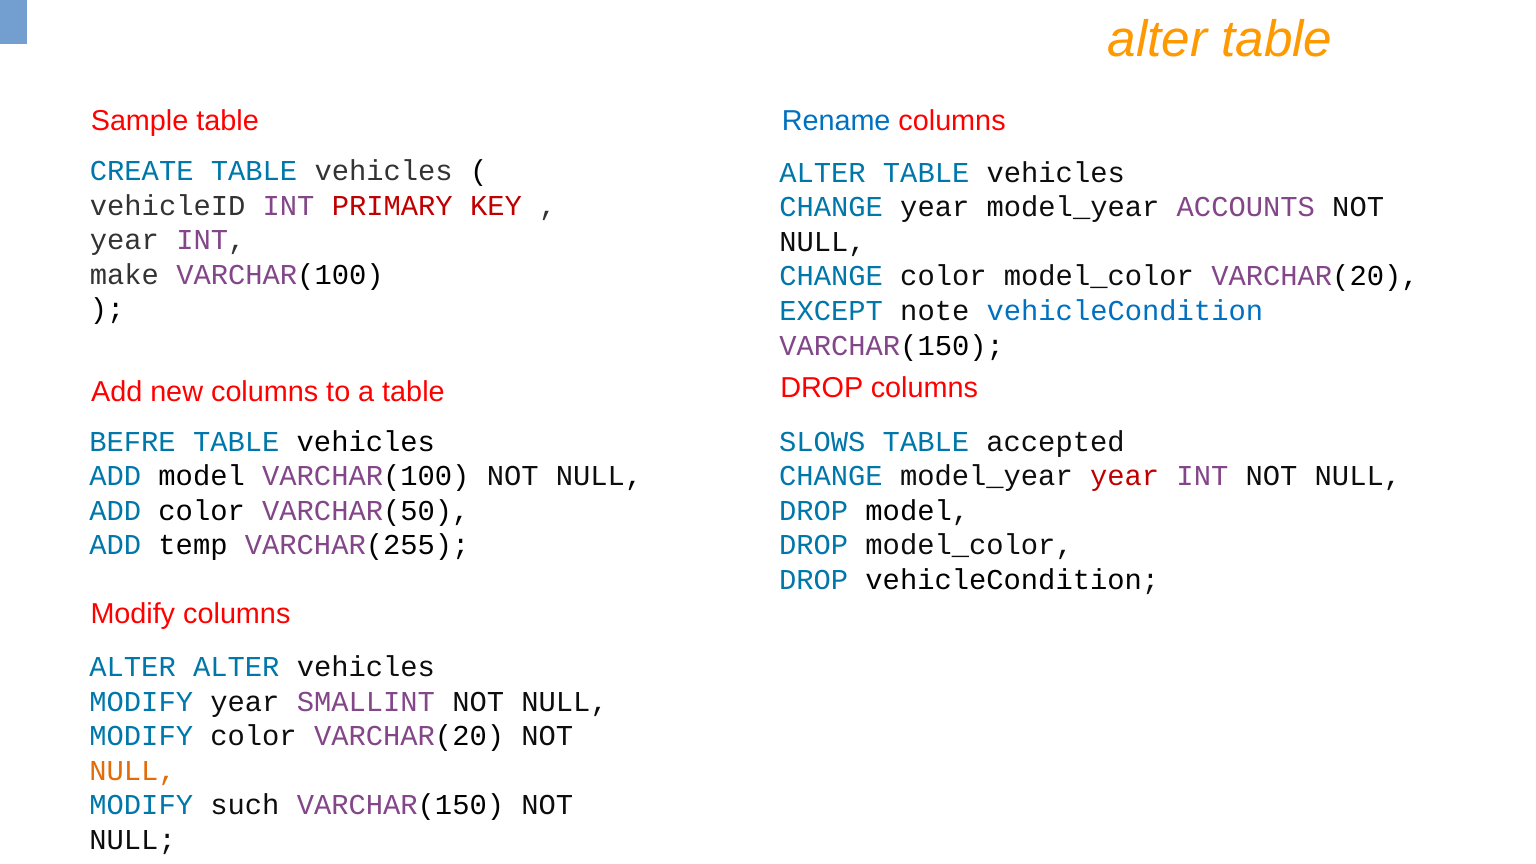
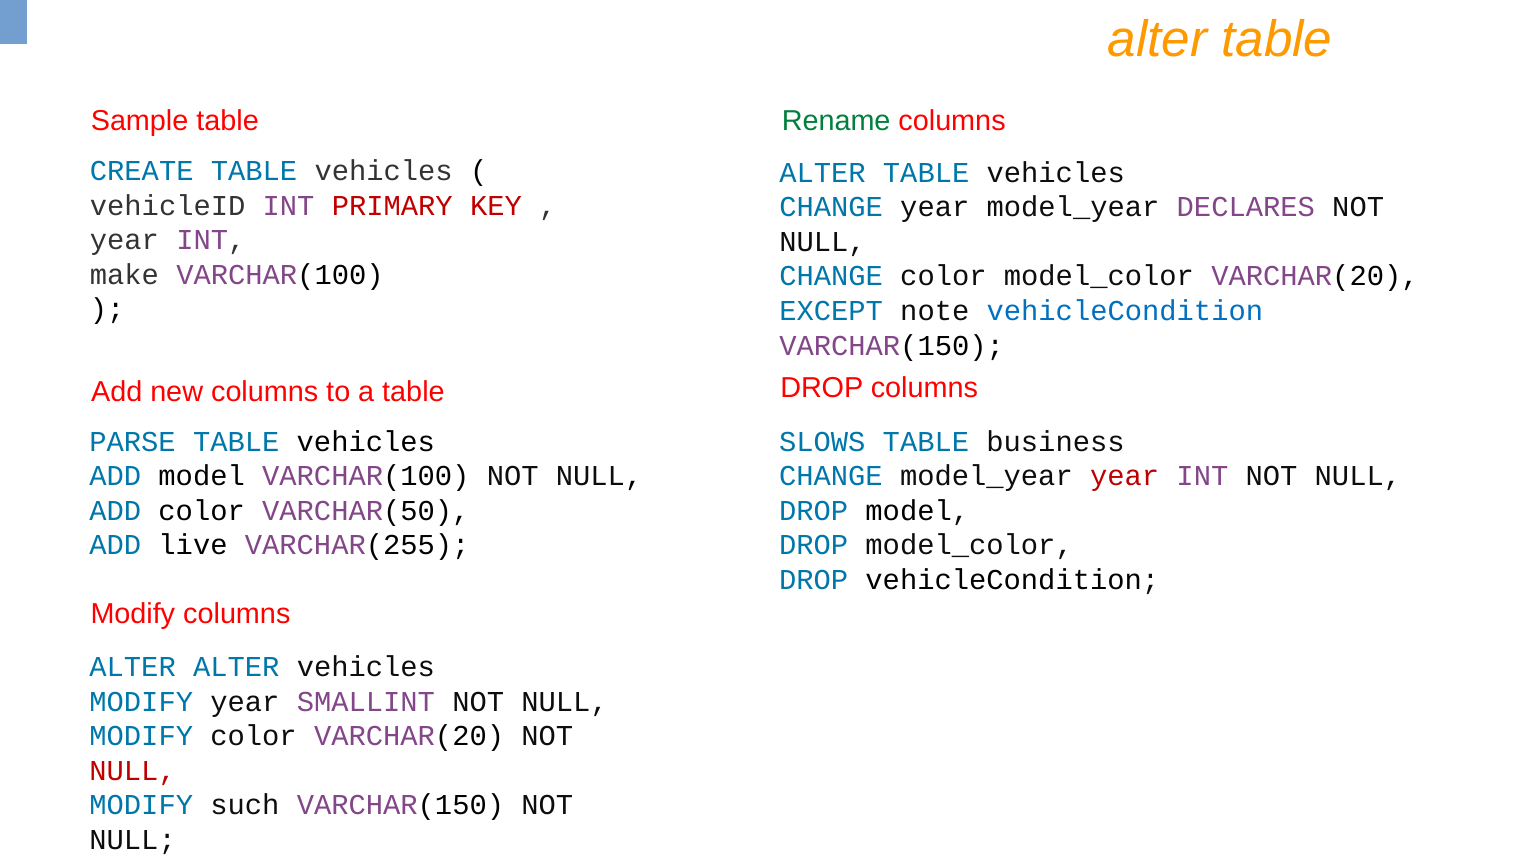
Rename colour: blue -> green (836, 121)
ACCOUNTS: ACCOUNTS -> DECLARES (1246, 207)
BEFRE: BEFRE -> PARSE (133, 442)
accepted: accepted -> business (1056, 442)
temp: temp -> live (193, 545)
NULL colour: orange -> red (133, 771)
